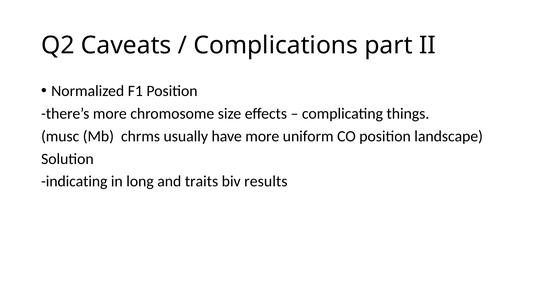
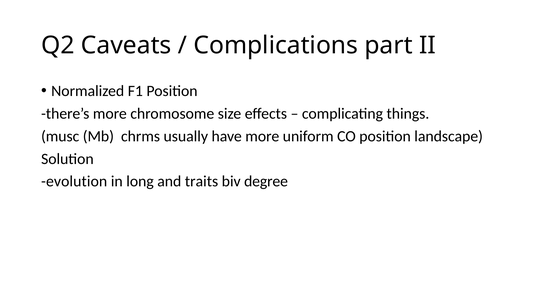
indicating: indicating -> evolution (74, 182)
results: results -> degree (266, 182)
